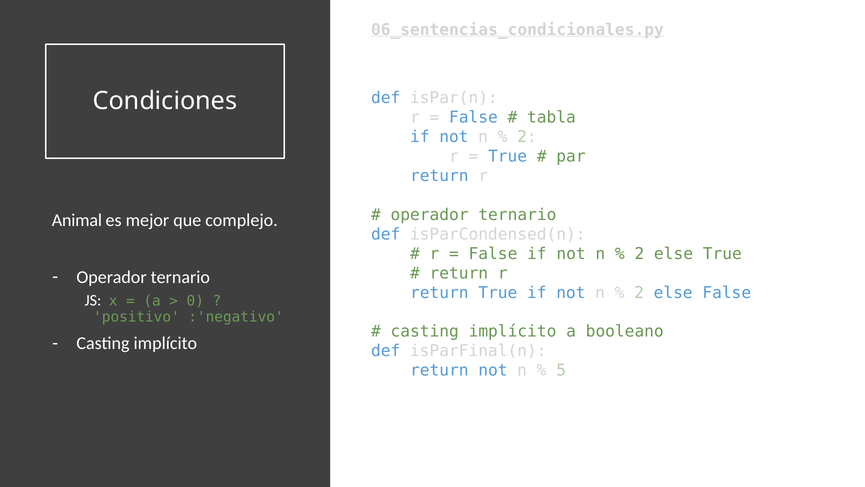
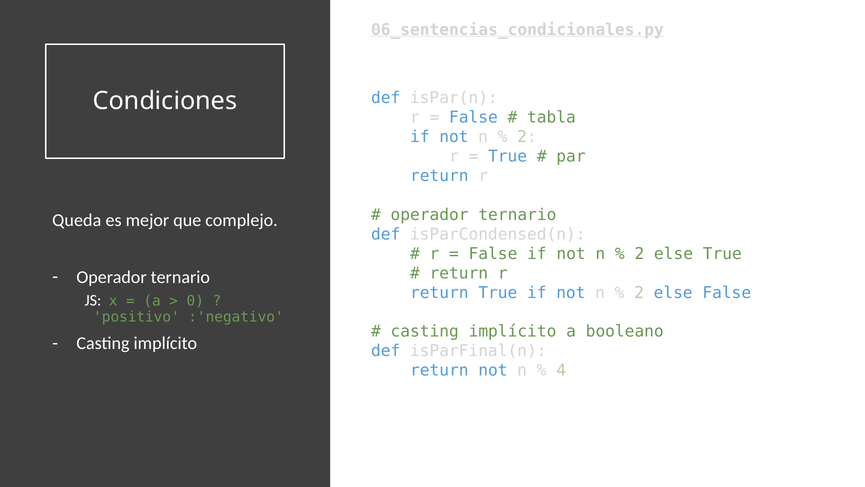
Animal: Animal -> Queda (77, 220)
5: 5 -> 4 (561, 370)
